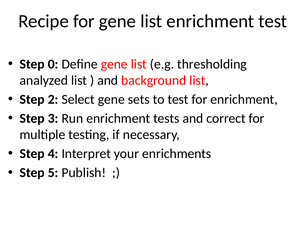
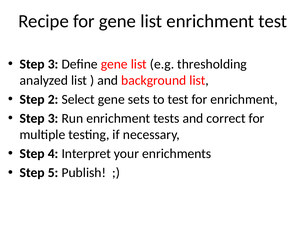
0: 0 -> 3 (53, 64)
